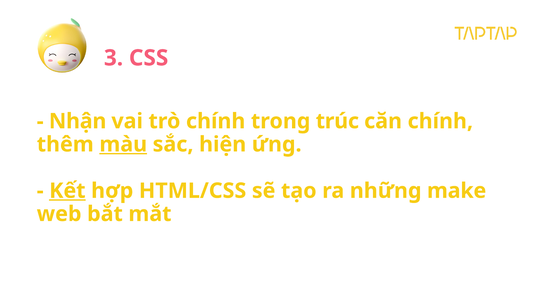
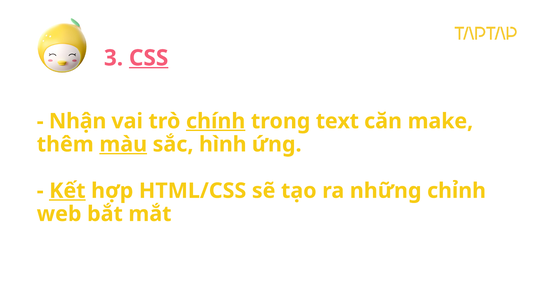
CSS underline: none -> present (149, 58)
chính underline: none -> present (216, 121)
trúc: trúc -> text (337, 121)
căn chính: chính -> make (440, 121)
hiện: hiện -> hình (223, 144)
make: make -> chỉnh (457, 191)
